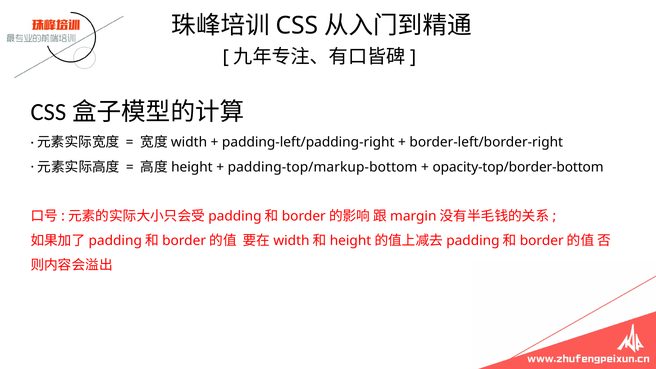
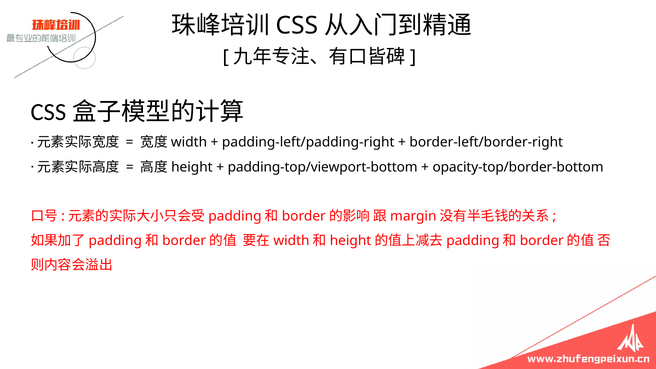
padding-top/markup-bottom: padding-top/markup-bottom -> padding-top/viewport-bottom (323, 167)
